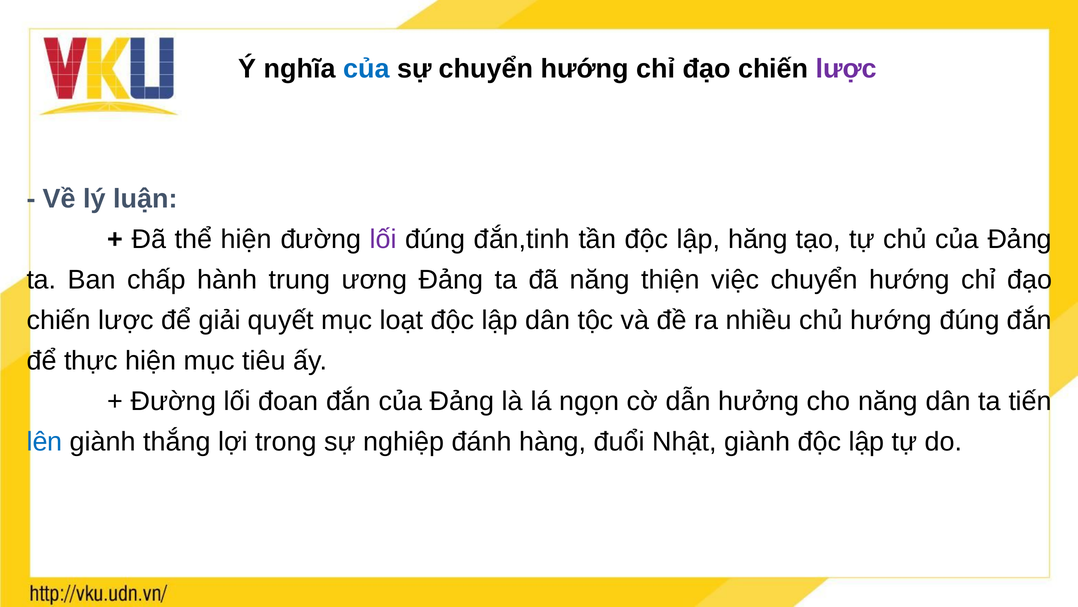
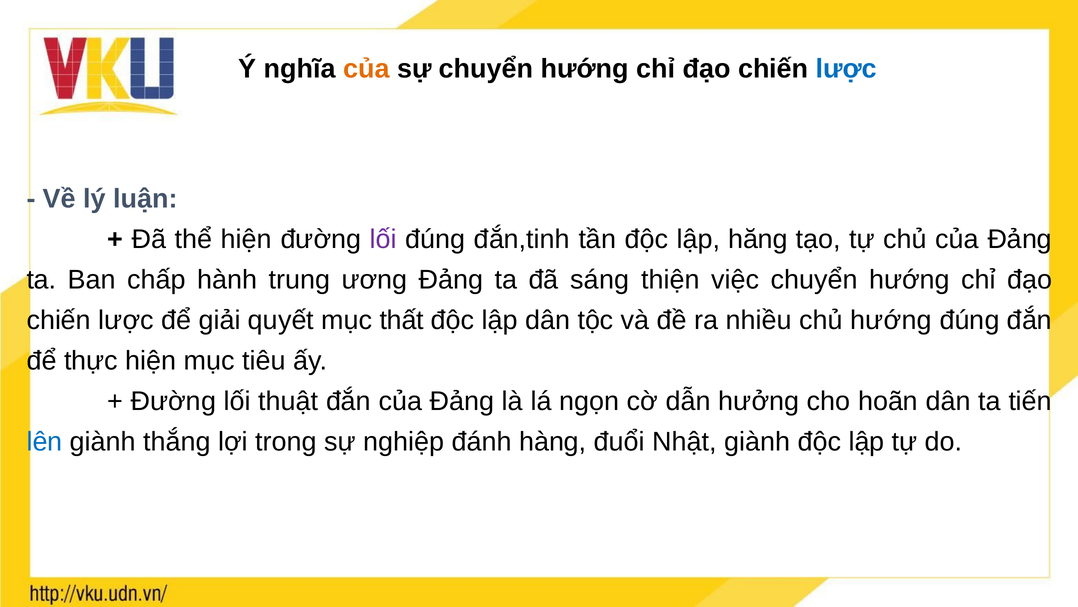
của colour: blue -> orange (366, 69)
lược colour: purple -> blue (846, 69)
đã năng: năng -> sáng (600, 279)
loạt: loạt -> thất (402, 320)
đoan: đoan -> thuật (288, 401)
cho năng: năng -> hoãn (888, 401)
